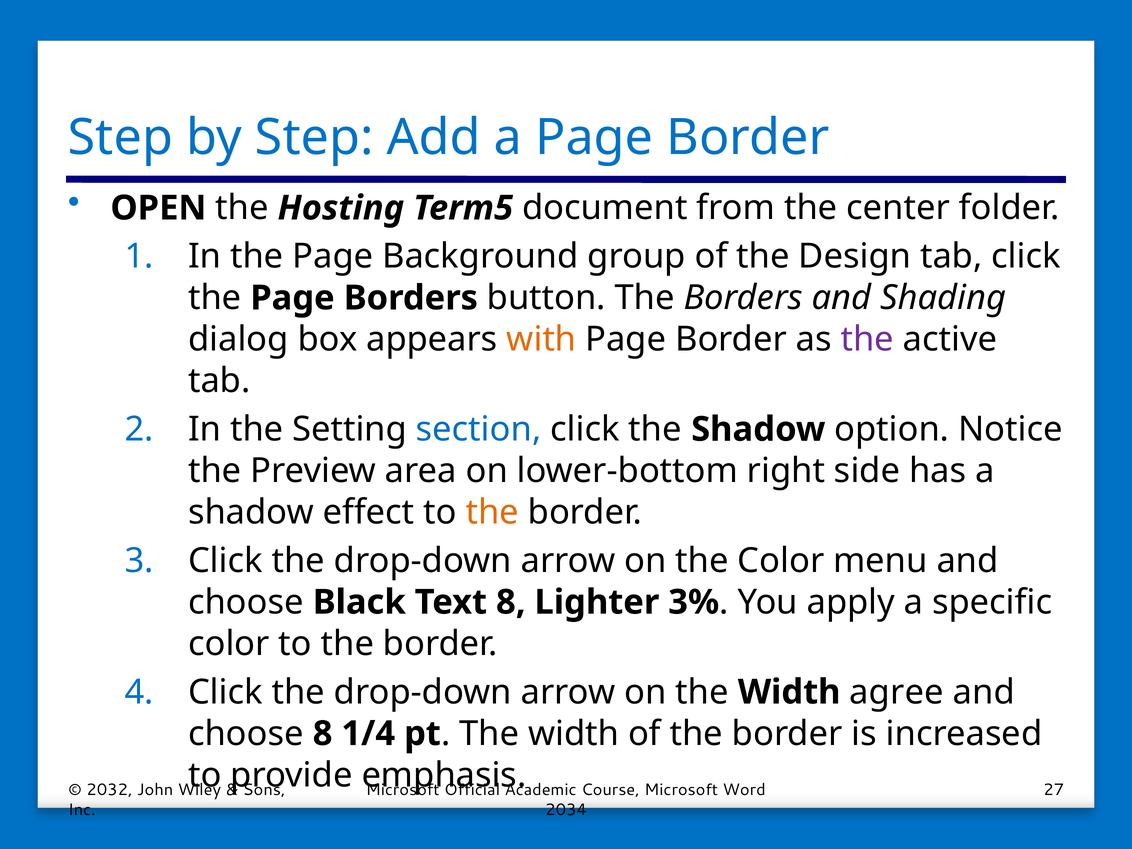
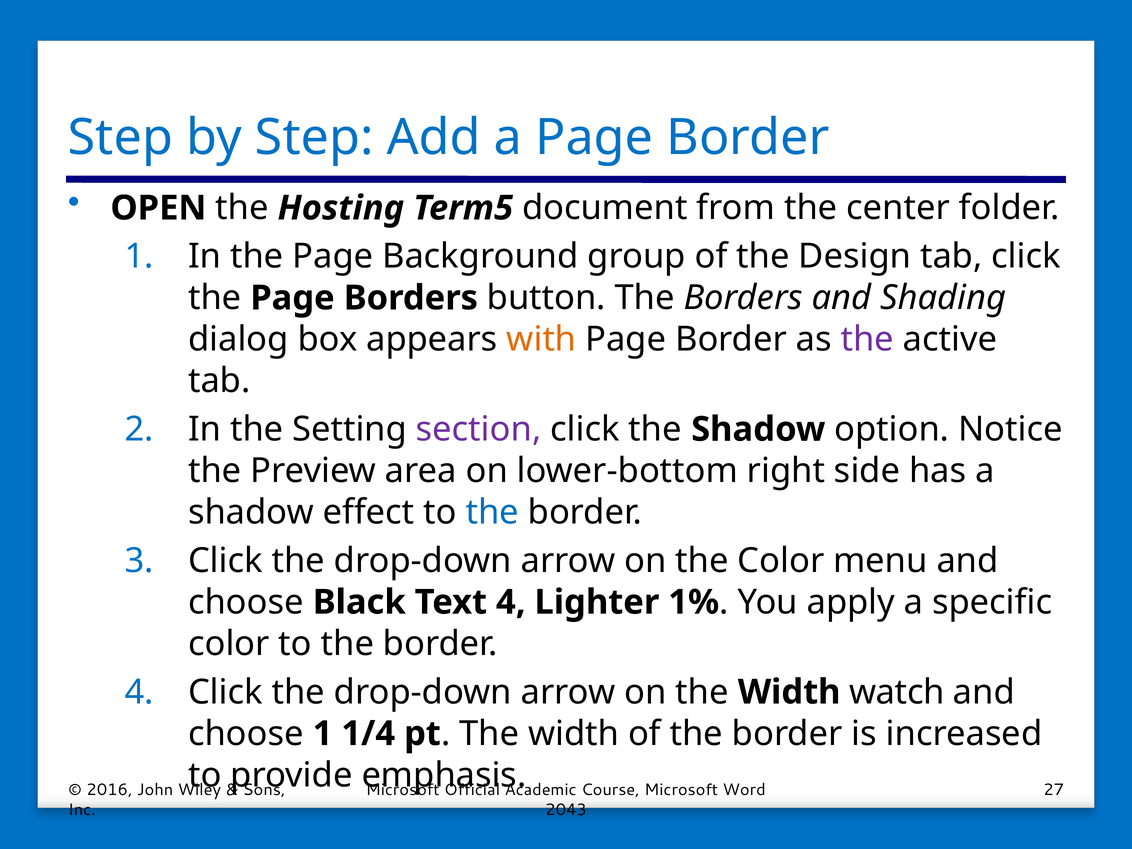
section colour: blue -> purple (479, 429)
the colour: orange -> blue (492, 512)
Text 8: 8 -> 4 (511, 602)
3%: 3% -> 1% (694, 602)
agree: agree -> watch (897, 692)
choose 8: 8 -> 1 (323, 734)
2032: 2032 -> 2016 (109, 790)
2034: 2034 -> 2043 (566, 810)
